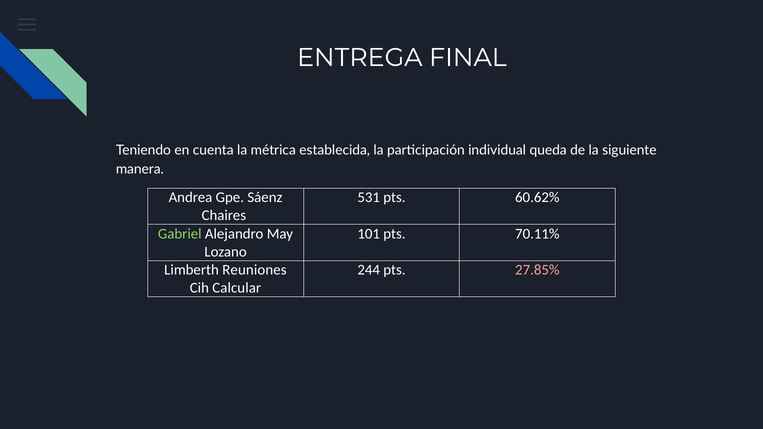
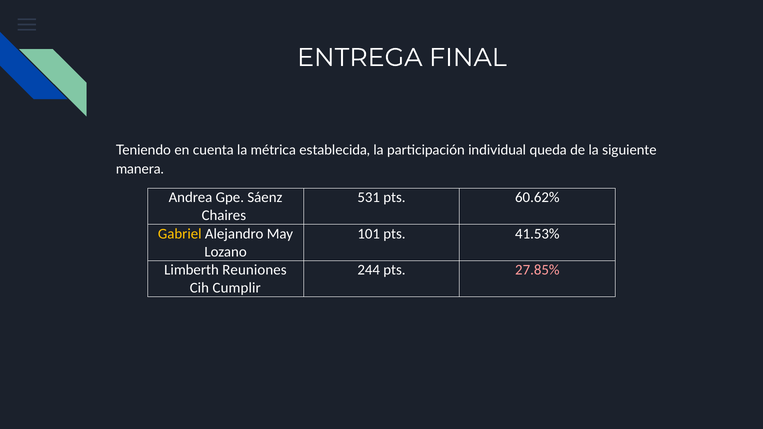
Gabriel colour: light green -> yellow (180, 234)
70.11%: 70.11% -> 41.53% (537, 234)
Calcular: Calcular -> Cumplir (237, 288)
